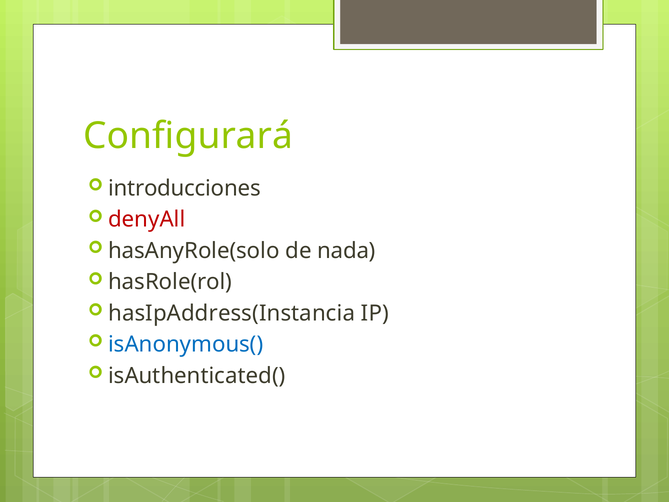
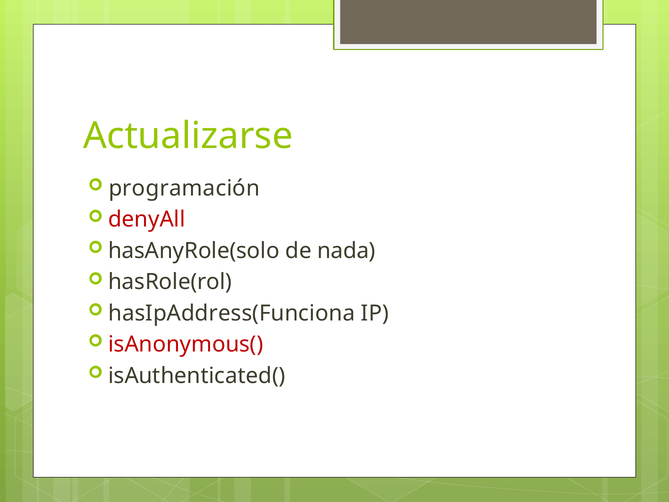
Configurará: Configurará -> Actualizarse (188, 136)
introducciones: introducciones -> programación (184, 188)
hasIpAddress(Instancia: hasIpAddress(Instancia -> hasIpAddress(Funciona (232, 313)
isAnonymous( colour: blue -> red (186, 344)
